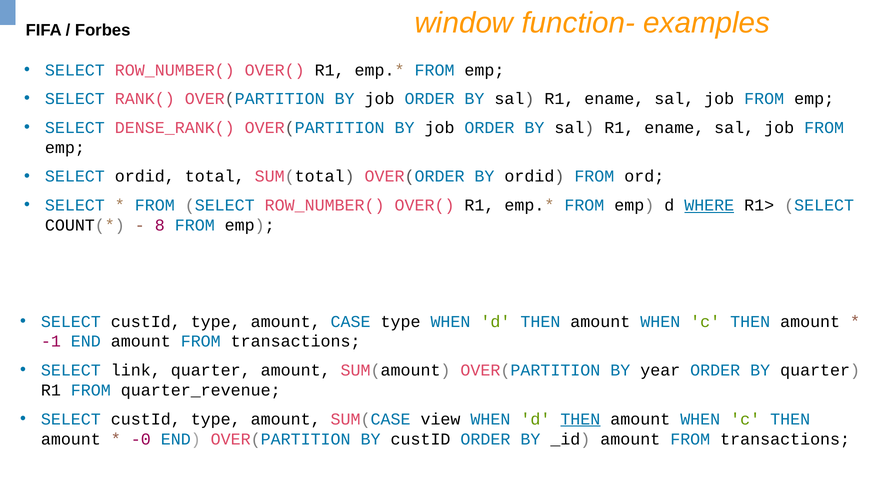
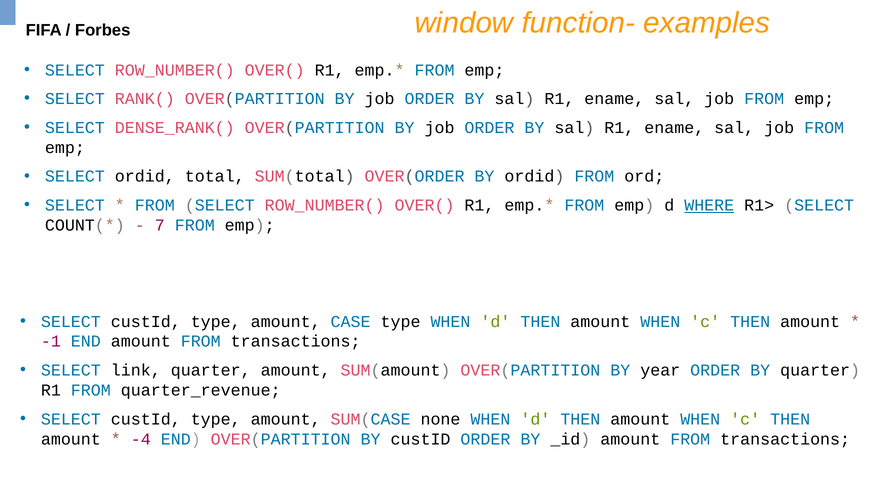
8: 8 -> 7 (160, 225)
view: view -> none (440, 419)
THEN underline: present -> none (580, 419)
-0: -0 -> -4 (141, 439)
